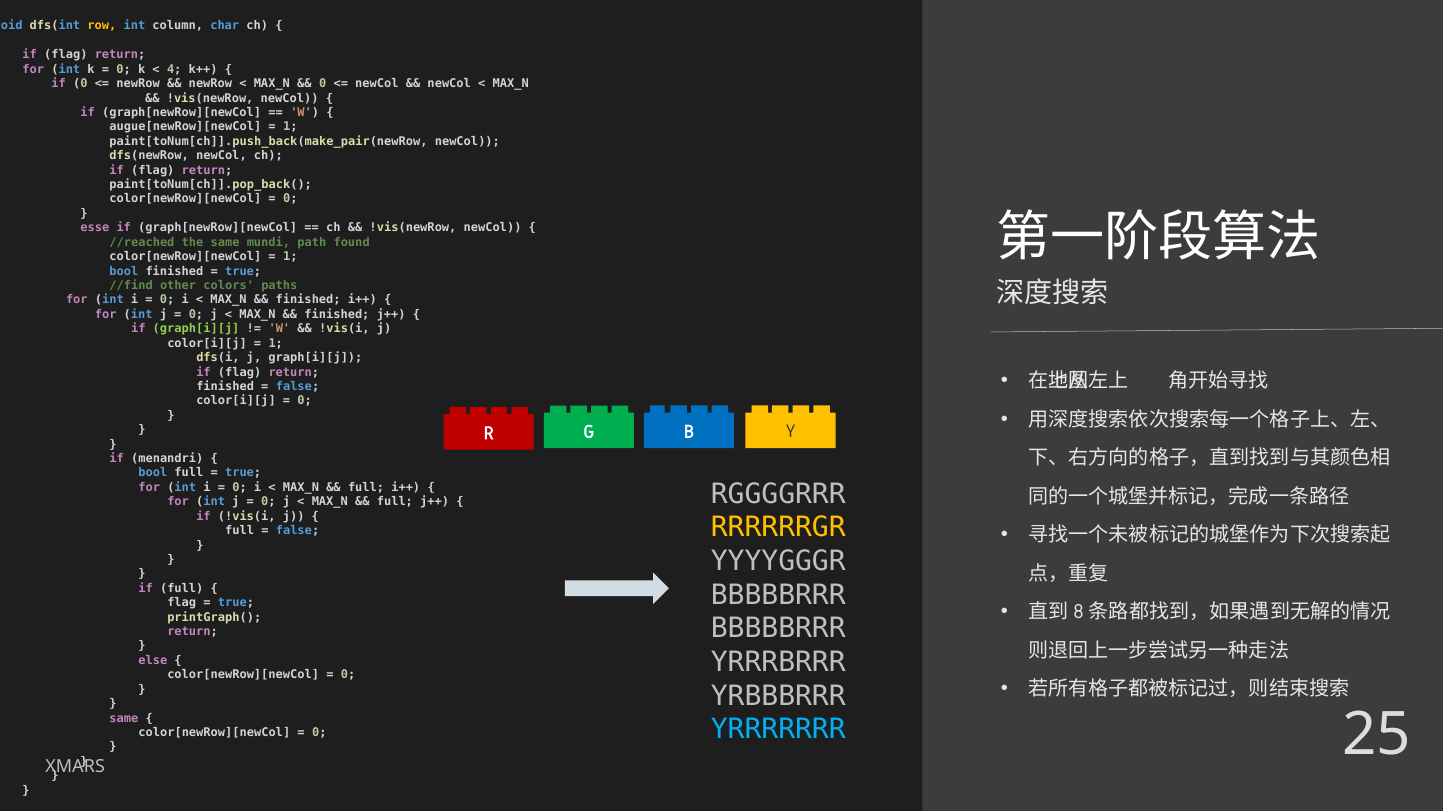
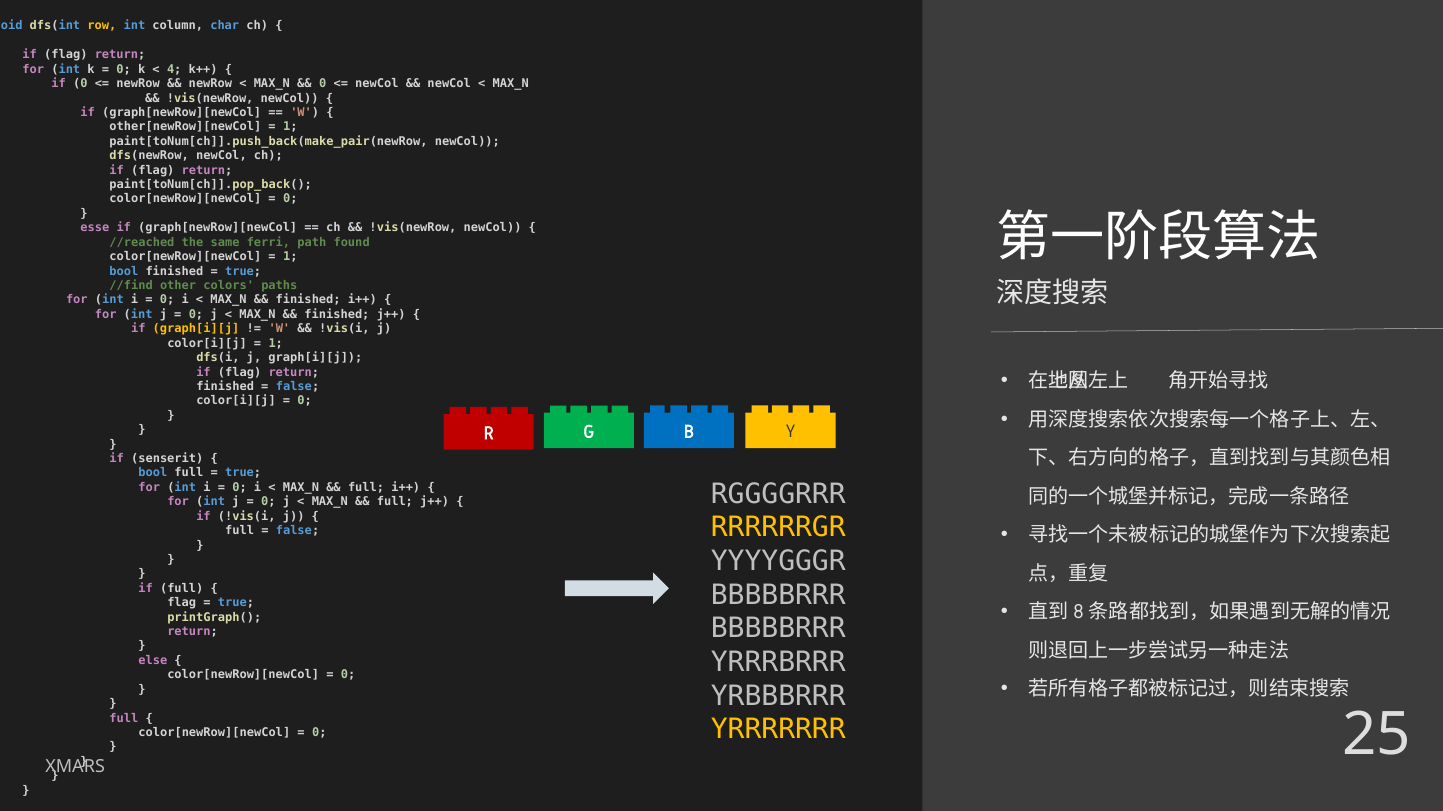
augue[newRow][newCol: augue[newRow][newCol -> other[newRow][newCol (185, 127)
mundi: mundi -> ferri (268, 242)
graph[i][j colour: light green -> yellow (196, 329)
menandri: menandri -> senserit (167, 459)
same: same -> full (124, 719)
YRRRRRRR colour: light blue -> yellow (778, 730)
